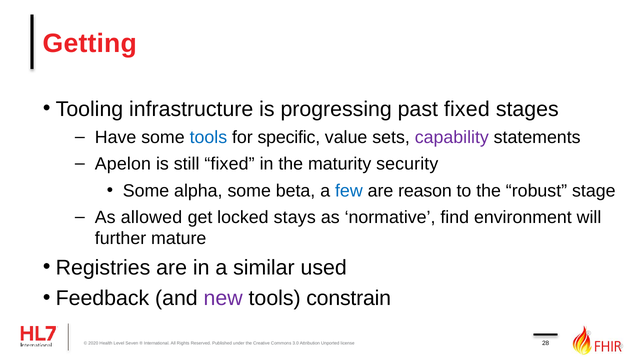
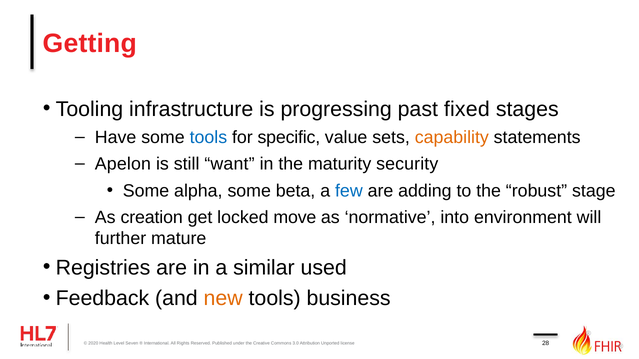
capability colour: purple -> orange (452, 138)
still fixed: fixed -> want (229, 164)
reason: reason -> adding (425, 191)
allowed: allowed -> creation (152, 218)
stays: stays -> move (295, 218)
find: find -> into (455, 218)
new colour: purple -> orange (223, 299)
constrain: constrain -> business (349, 299)
